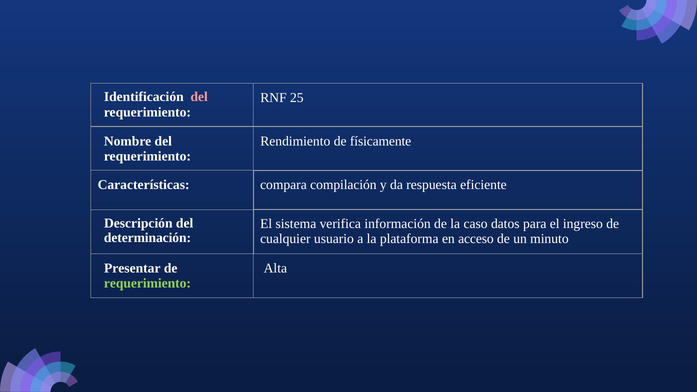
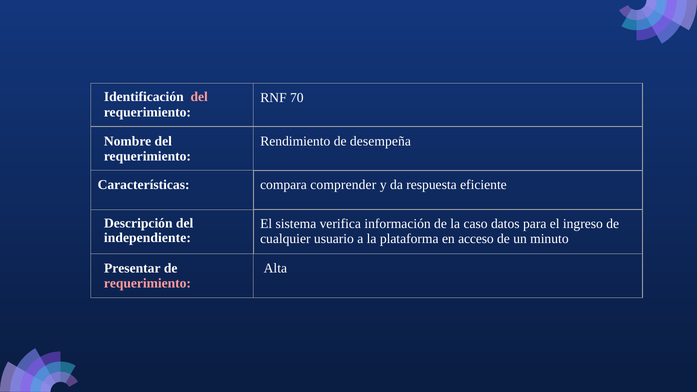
25: 25 -> 70 (297, 98)
físicamente: físicamente -> desempeña (380, 141)
compilación: compilación -> comprender (343, 185)
determinación: determinación -> independiente (147, 238)
requerimiento colour: light green -> pink (147, 283)
